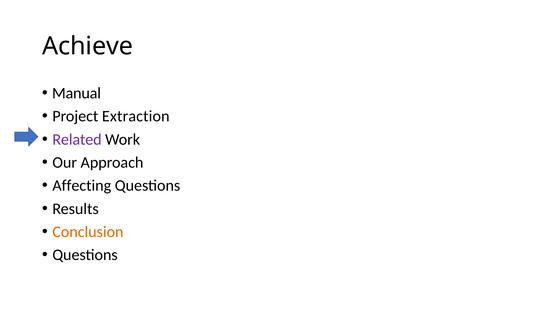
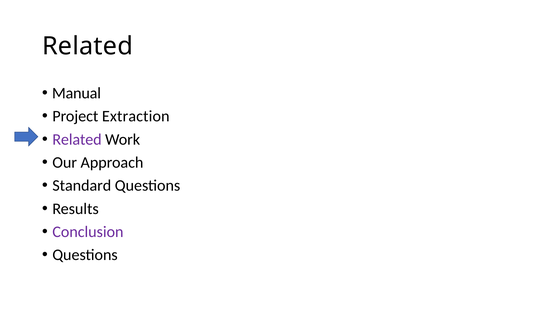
Achieve: Achieve -> Related (87, 46)
Affecting: Affecting -> Standard (82, 186)
Conclusion colour: orange -> purple (88, 232)
